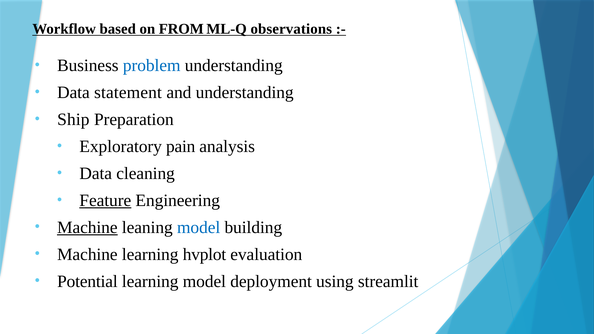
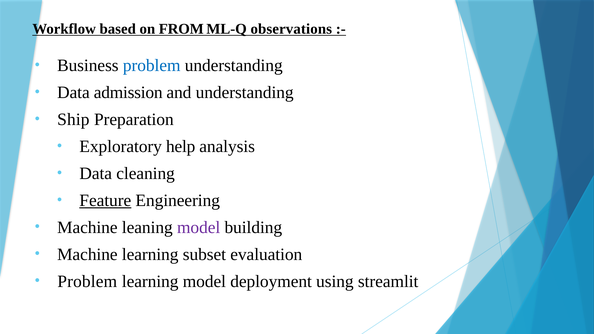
statement: statement -> admission (128, 93)
pain: pain -> help (181, 146)
Machine underline: present -> none (87, 227)
model colour: blue -> purple (199, 227)
hvplot: hvplot -> subset (204, 254)
Potential: Potential -> Problem (87, 281)
